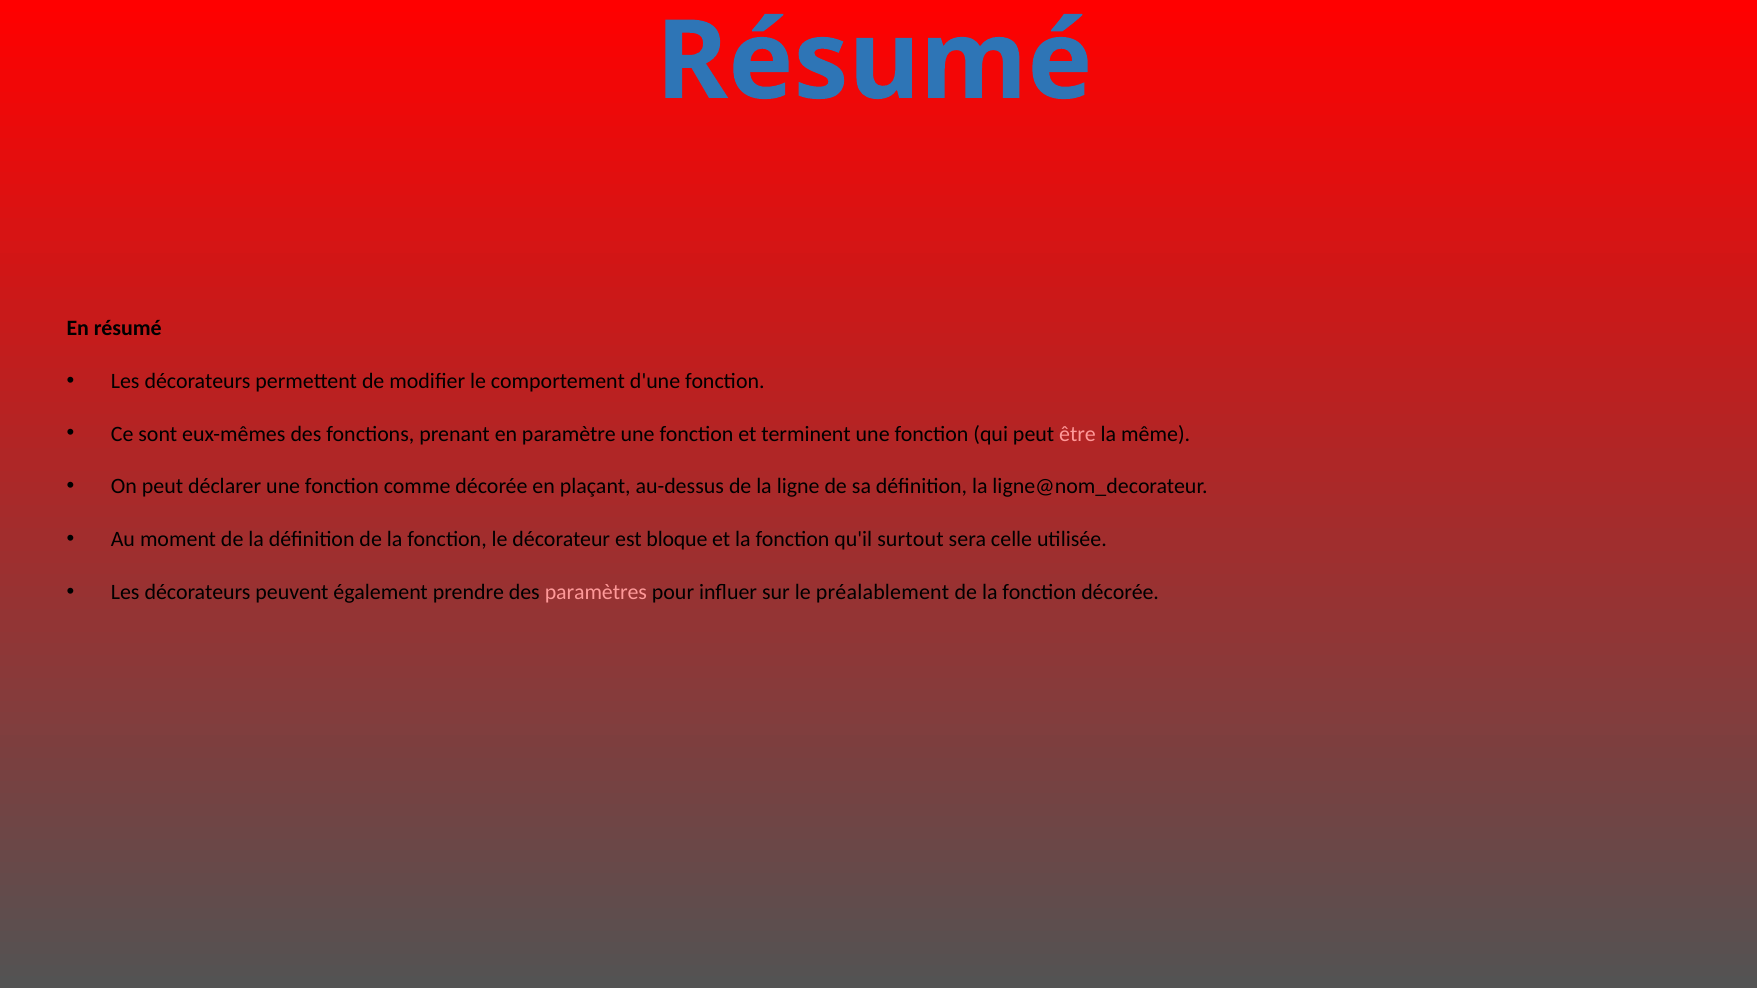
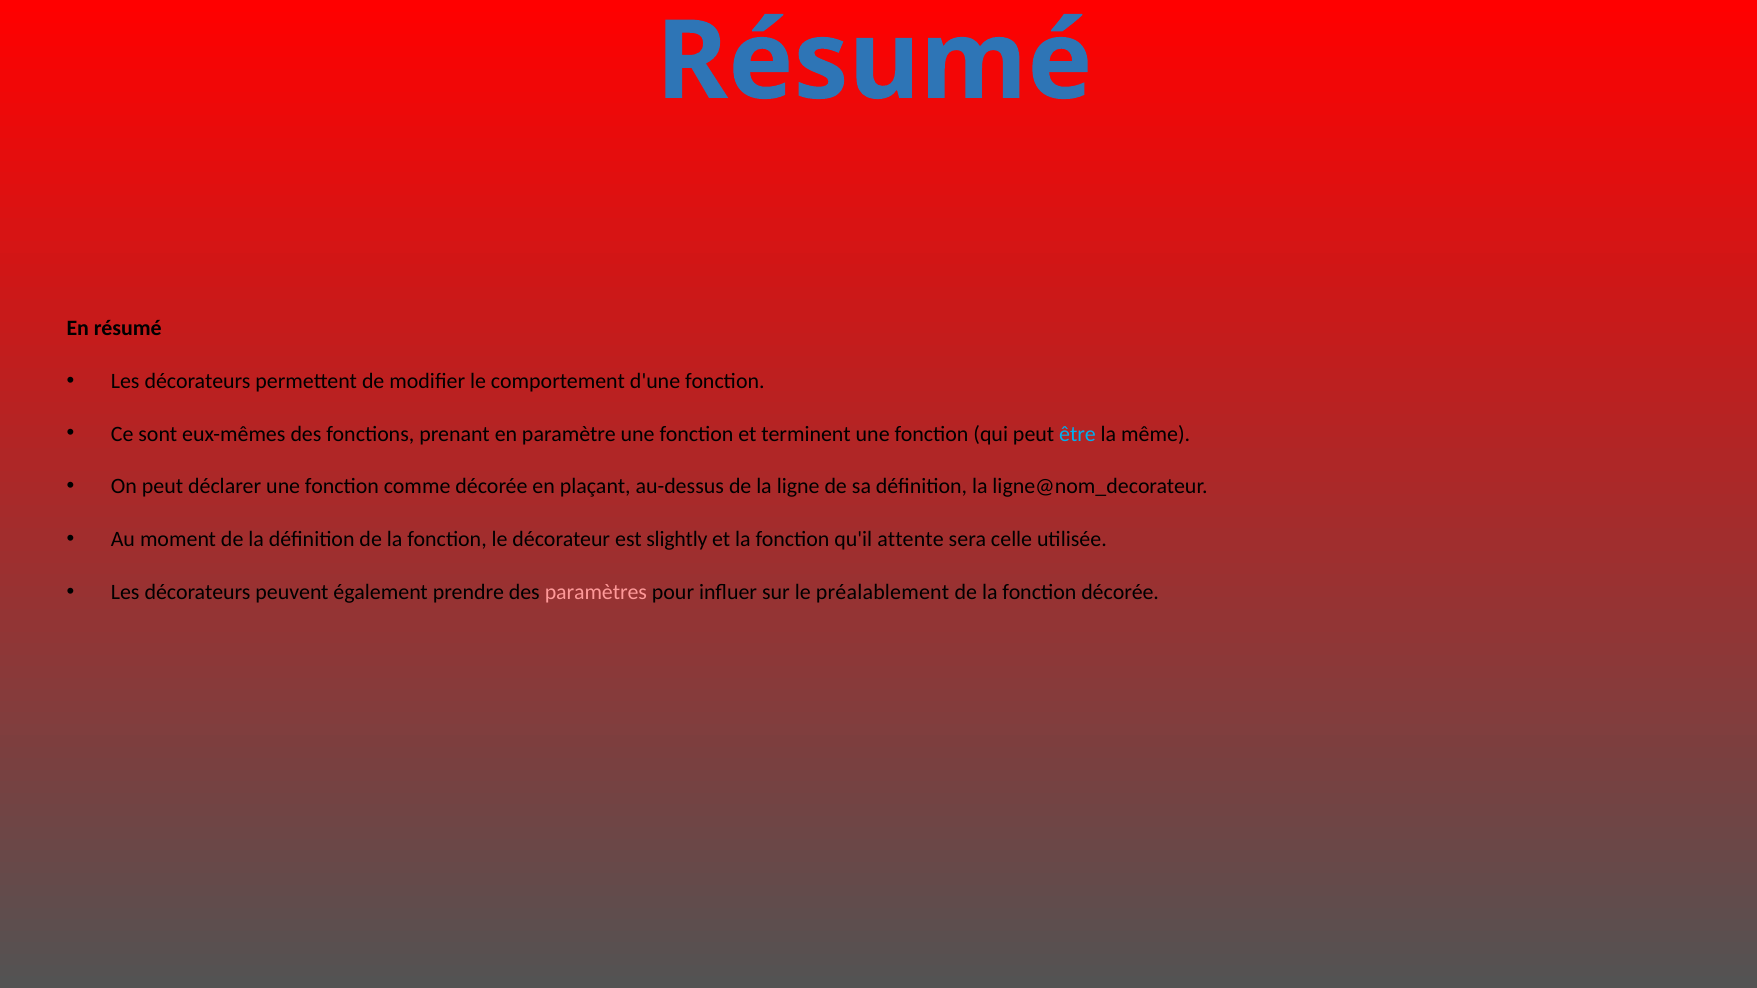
être colour: pink -> light blue (1077, 434)
bloque: bloque -> slightly (677, 539)
surtout: surtout -> attente (910, 539)
